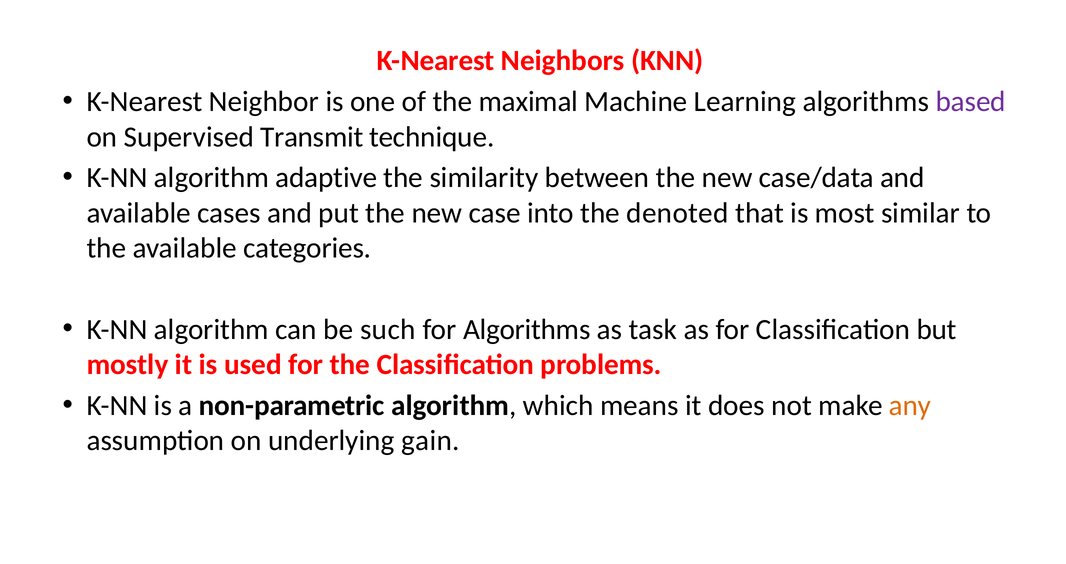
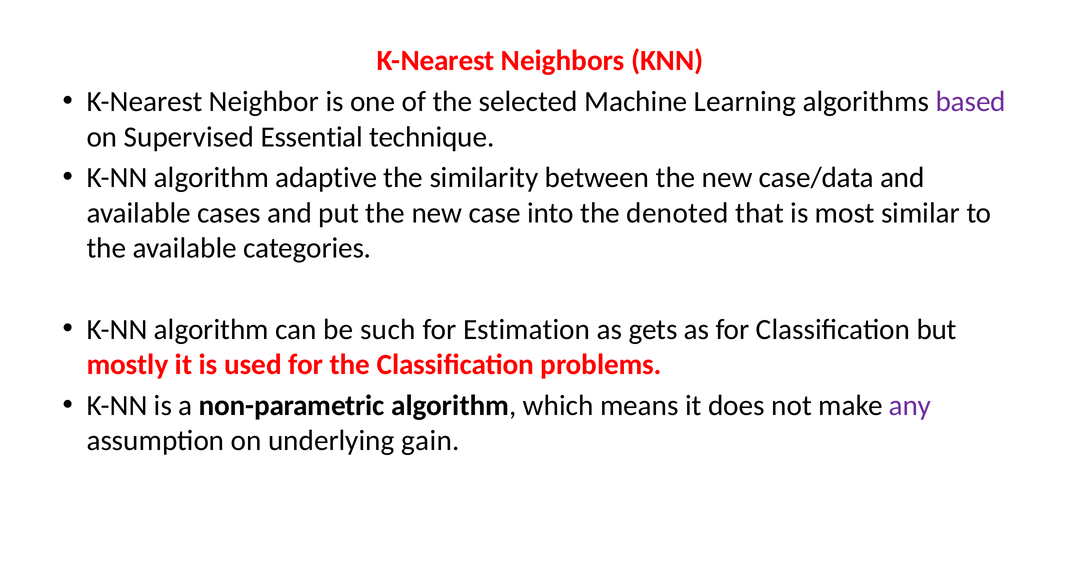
maximal: maximal -> selected (528, 102)
Transmit: Transmit -> Essential (312, 137)
for Algorithms: Algorithms -> Estimation (527, 330)
task: task -> gets (653, 330)
any colour: orange -> purple (910, 406)
